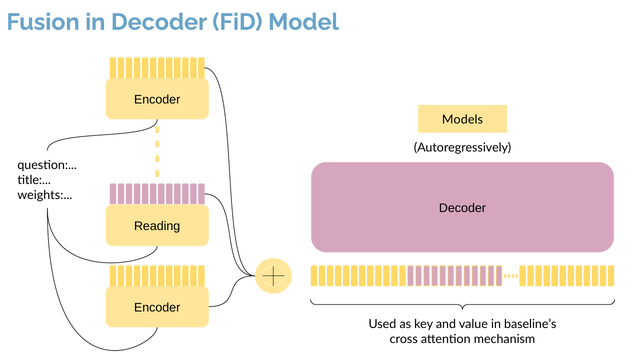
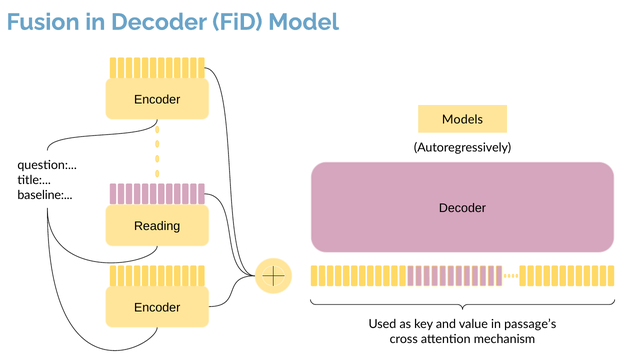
weights: weights -> baseline (45, 195)
baseline’s: baseline’s -> passage’s (530, 325)
